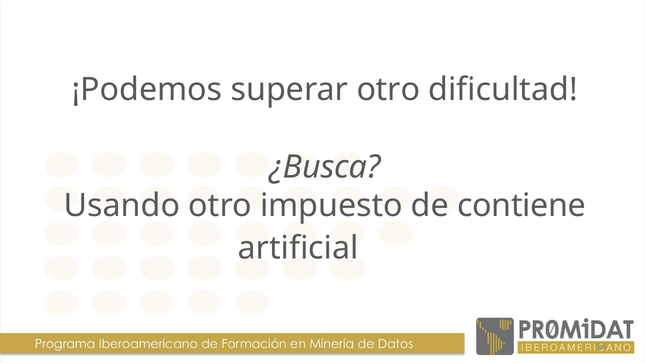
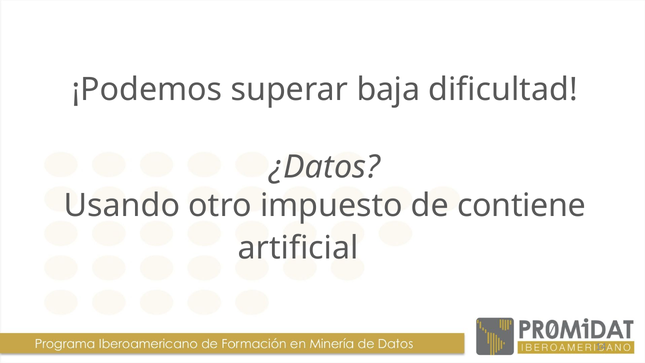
superar otro: otro -> baja (388, 89)
¿Busca: ¿Busca -> ¿Datos (325, 167)
